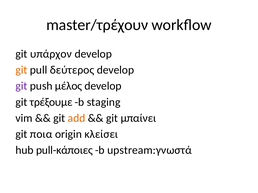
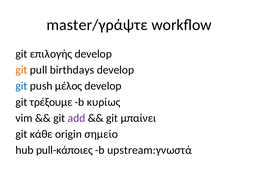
master/τρέχουν: master/τρέχουν -> master/γράψτε (97, 25)
υπάρχον: υπάρχον -> επιλογής (51, 54)
δεύτερος: δεύτερος -> birthdays (72, 70)
git colour: purple -> blue (21, 86)
staging: staging -> κυρίως (104, 102)
add colour: orange -> purple (77, 118)
ποια: ποια -> κάθε (41, 134)
κλείσει: κλείσει -> σημείο (101, 134)
